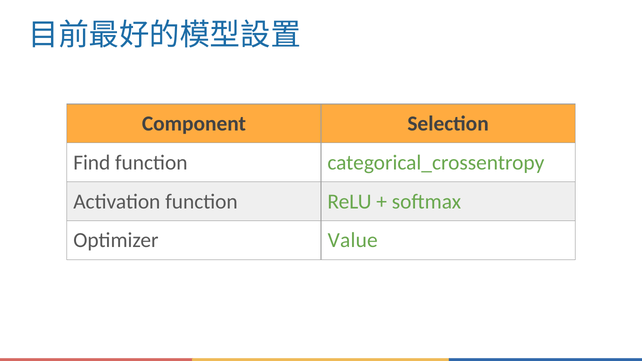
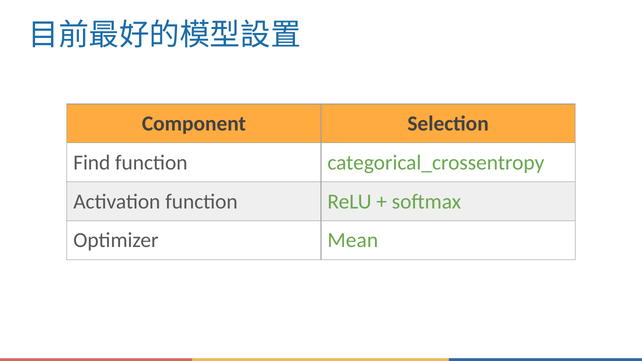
Value: Value -> Mean (353, 240)
